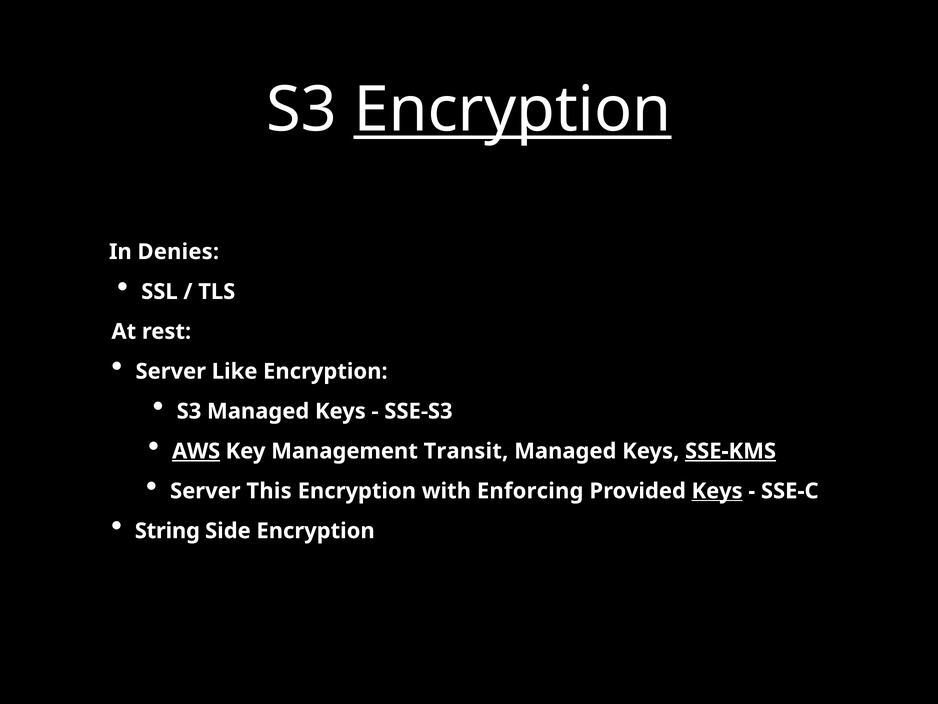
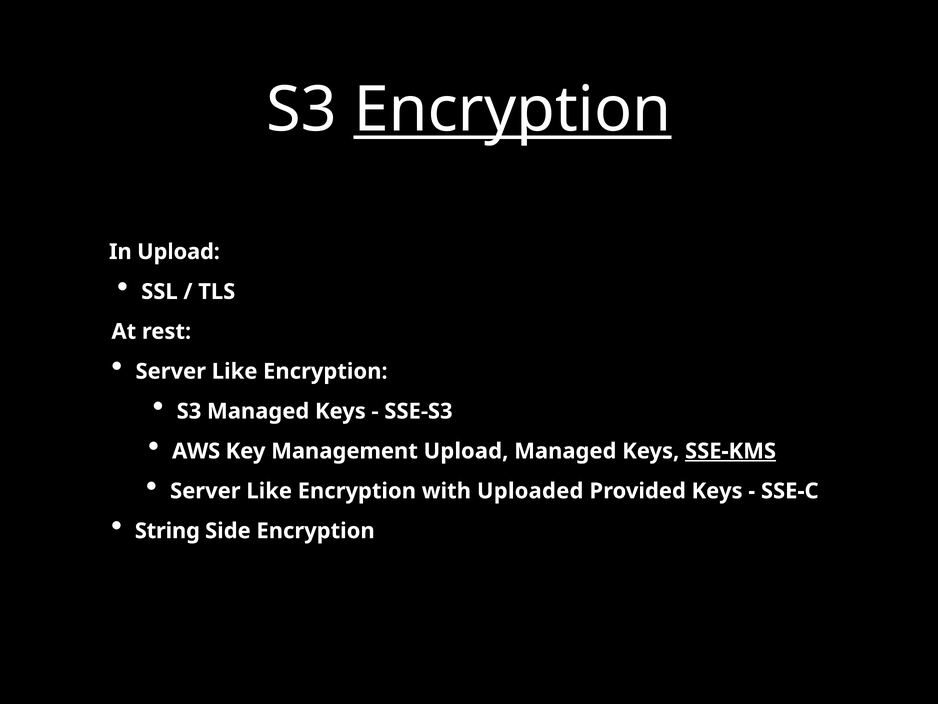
In Denies: Denies -> Upload (178, 252)
AWS underline: present -> none (196, 451)
Management Transit: Transit -> Upload (466, 451)
This: This -> Like (269, 491)
Enforcing: Enforcing -> Uploaded (530, 491)
Keys underline: present -> none (717, 491)
